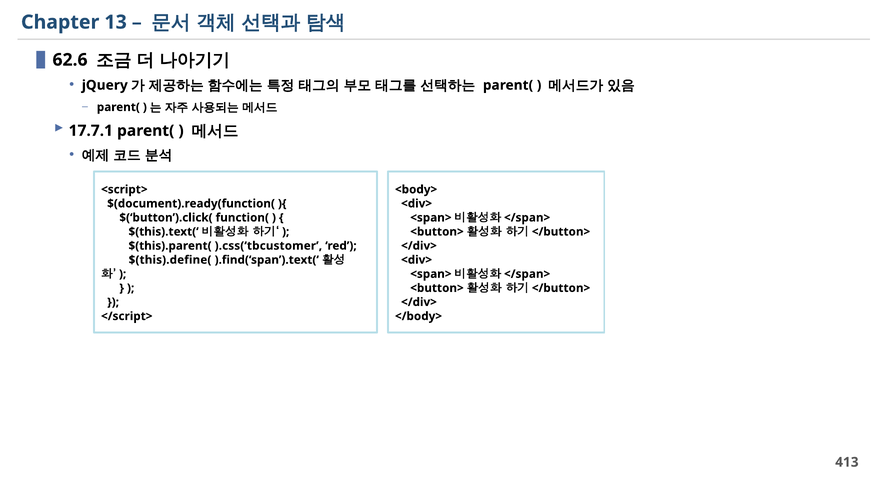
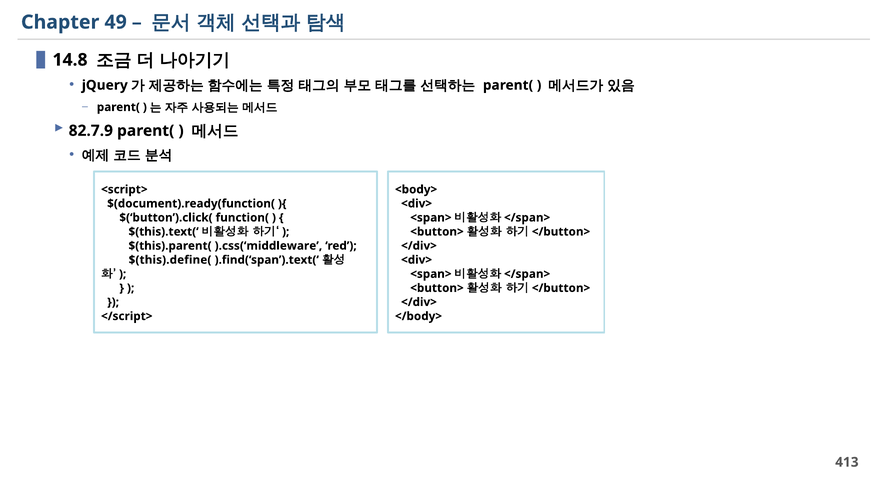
13: 13 -> 49 (116, 22)
62.6: 62.6 -> 14.8 (70, 60)
17.7.1: 17.7.1 -> 82.7.9 (91, 131)
).css(‘tbcustomer: ).css(‘tbcustomer -> ).css(‘middleware (268, 246)
